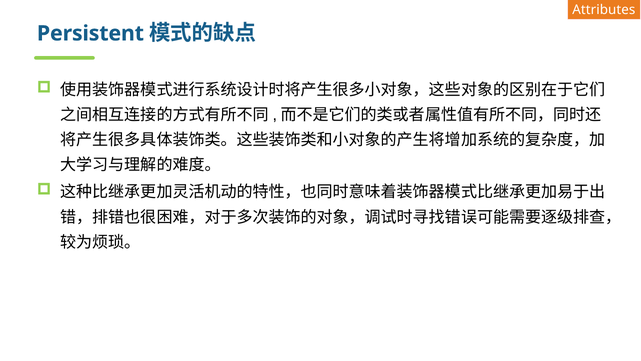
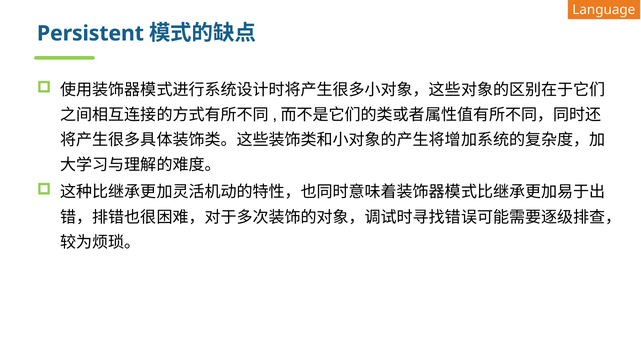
Attributes: Attributes -> Language (604, 10)
